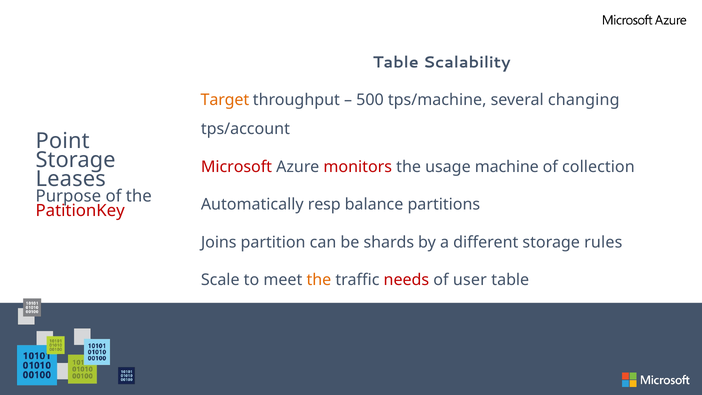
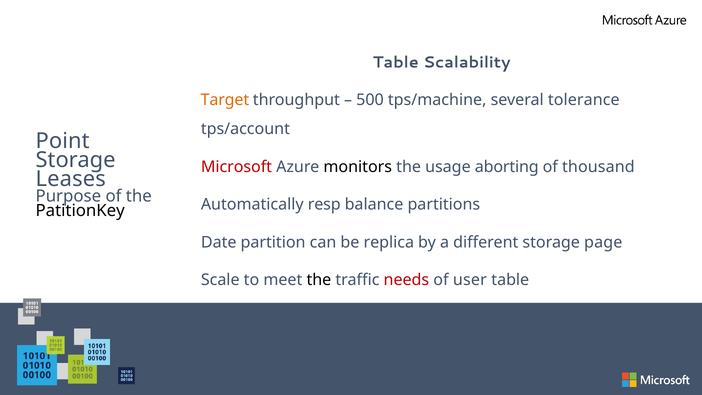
changing: changing -> tolerance (584, 100)
monitors colour: red -> black (358, 167)
machine: machine -> aborting (507, 167)
collection: collection -> thousand (598, 167)
PatitionKey colour: red -> black (80, 211)
Joins: Joins -> Date (219, 242)
shards: shards -> replica (389, 242)
rules: rules -> page (603, 242)
the colour: orange -> black (319, 280)
